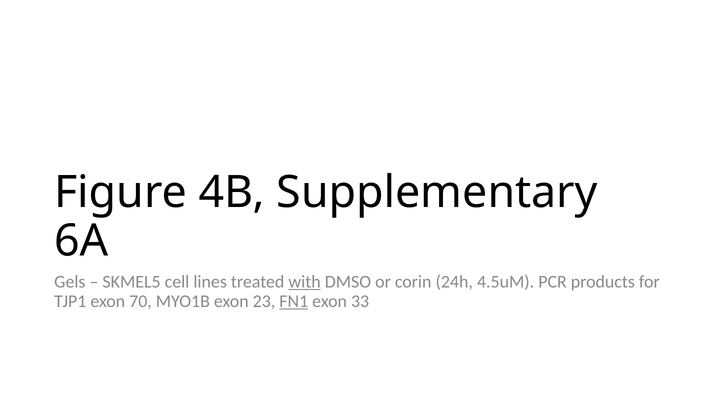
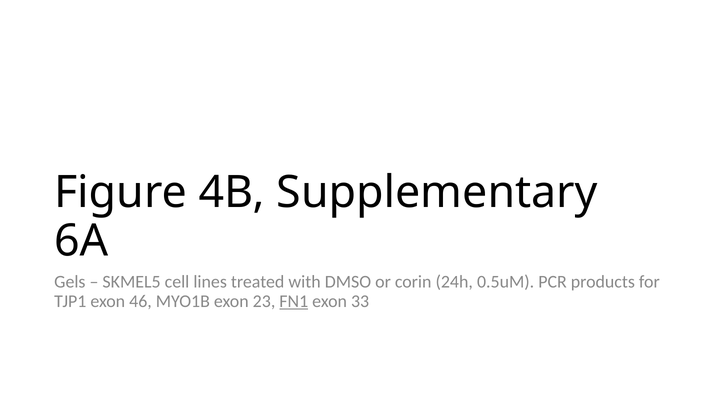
with underline: present -> none (305, 282)
4.5uM: 4.5uM -> 0.5uM (506, 282)
70: 70 -> 46 (141, 301)
